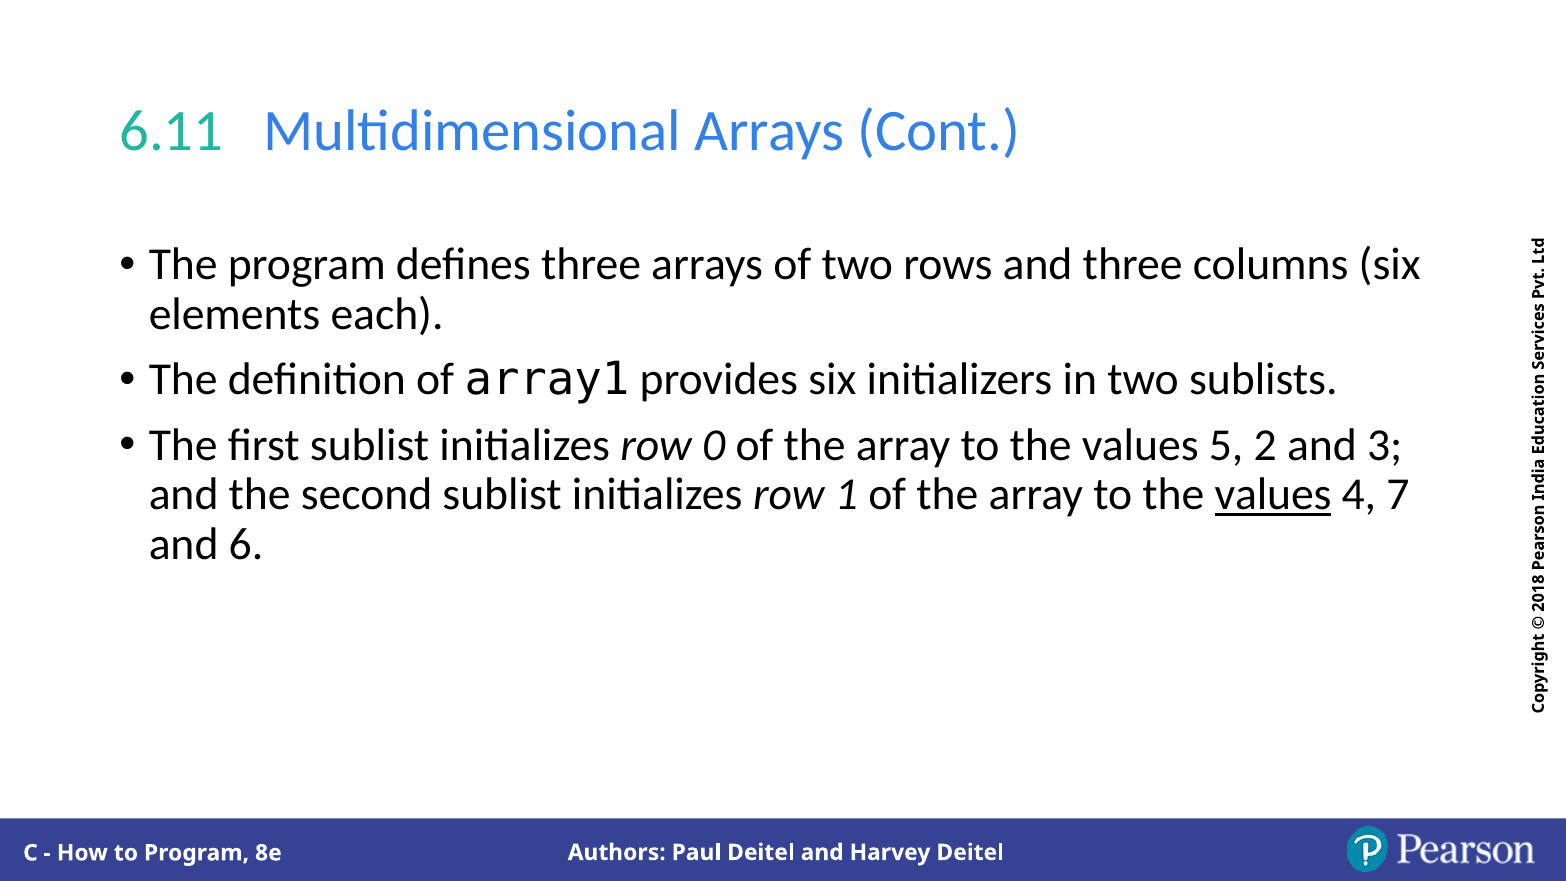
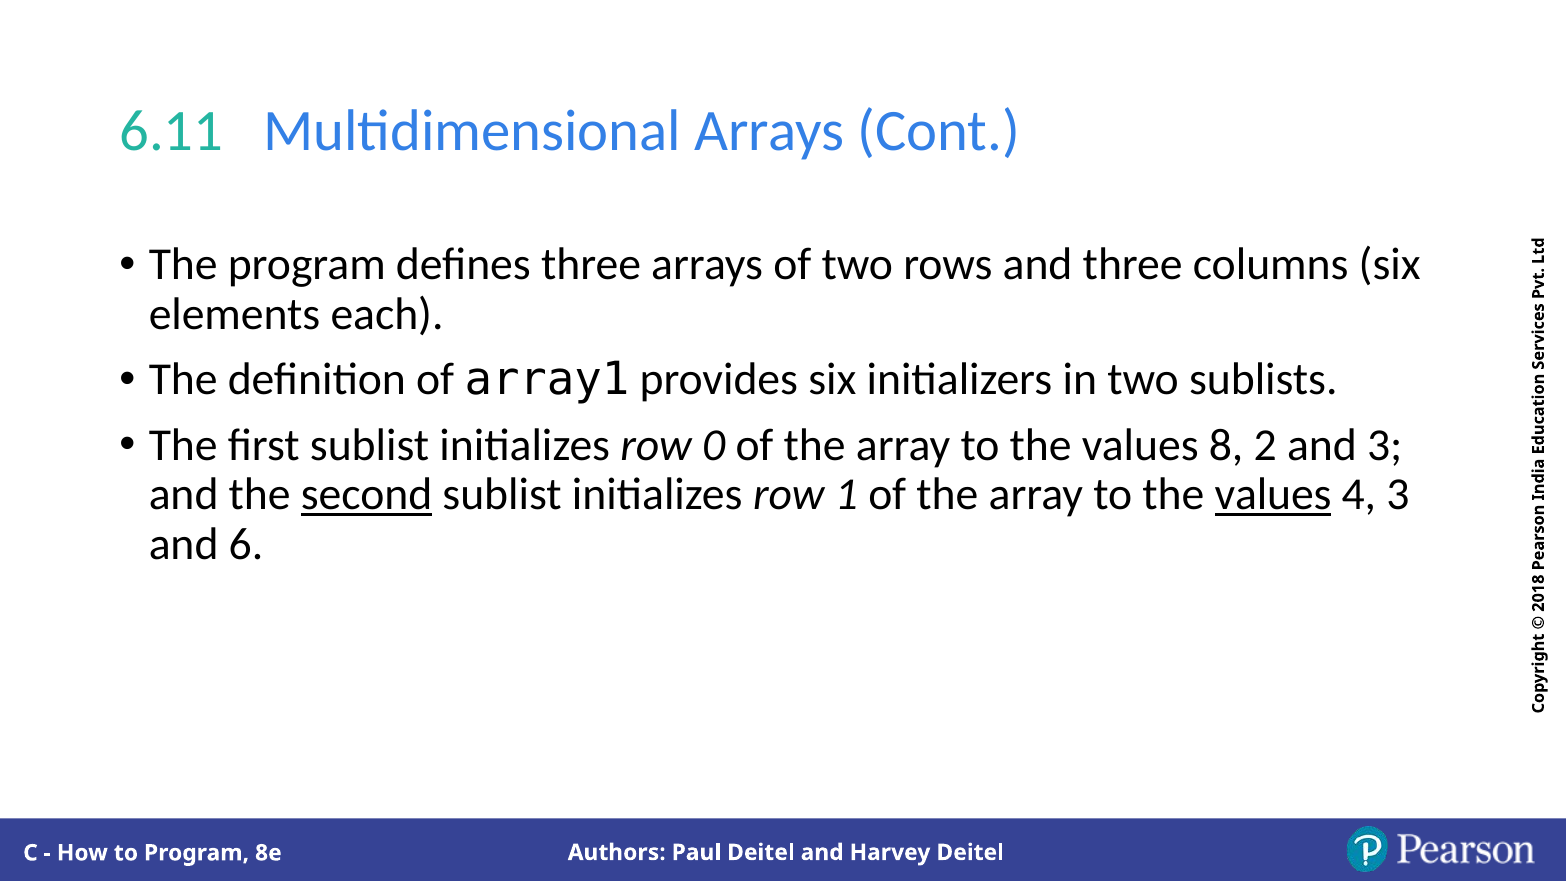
values 5: 5 -> 8 (1226, 445)
second underline: none -> present (367, 495)
4 7: 7 -> 3 (1398, 495)
